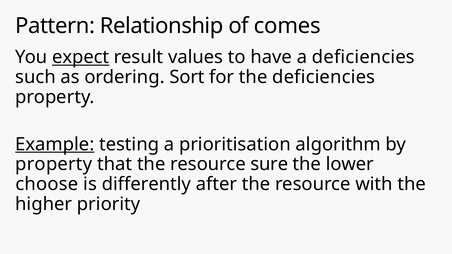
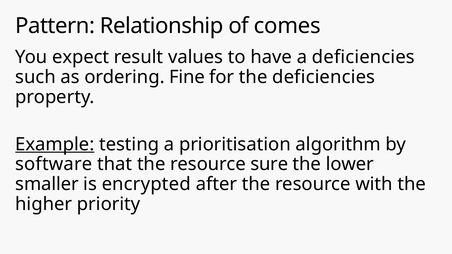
expect underline: present -> none (81, 57)
Sort: Sort -> Fine (187, 77)
property: property -> software (54, 164)
choose: choose -> smaller (47, 184)
differently: differently -> encrypted (146, 184)
